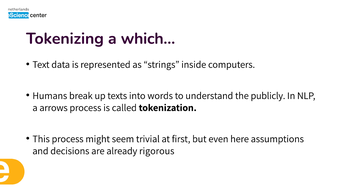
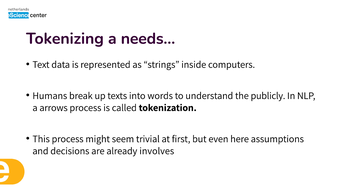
which…: which… -> needs… (148, 39)
rigorous: rigorous -> involves (157, 151)
